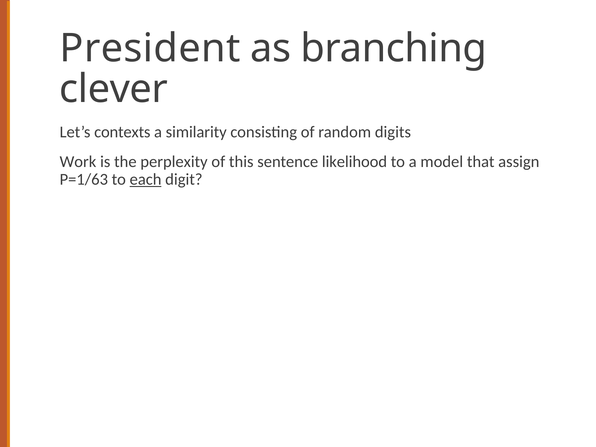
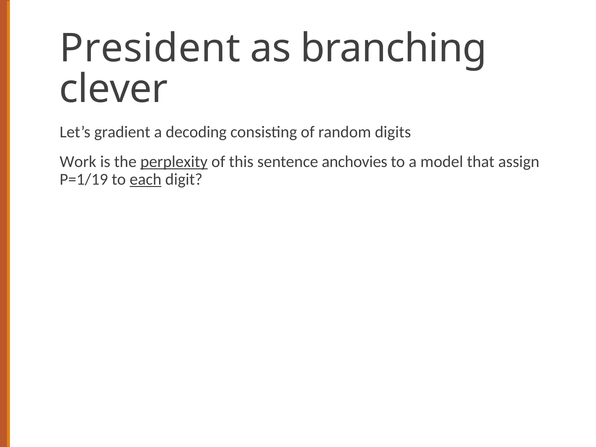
contexts: contexts -> gradient (122, 132)
similarity: similarity -> decoding (196, 132)
perplexity underline: none -> present (174, 162)
likelihood: likelihood -> anchovies (355, 162)
P=1/63: P=1/63 -> P=1/19 (84, 179)
